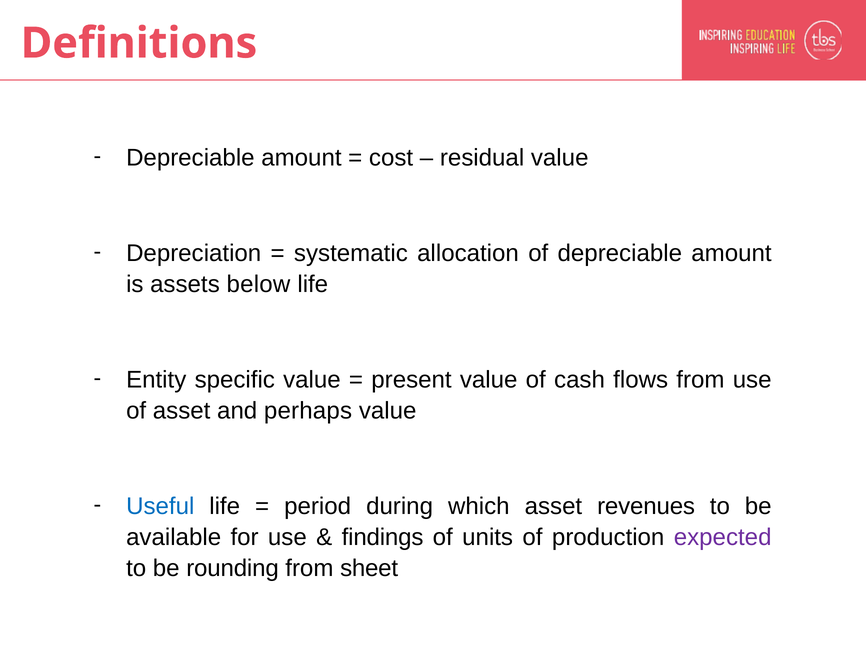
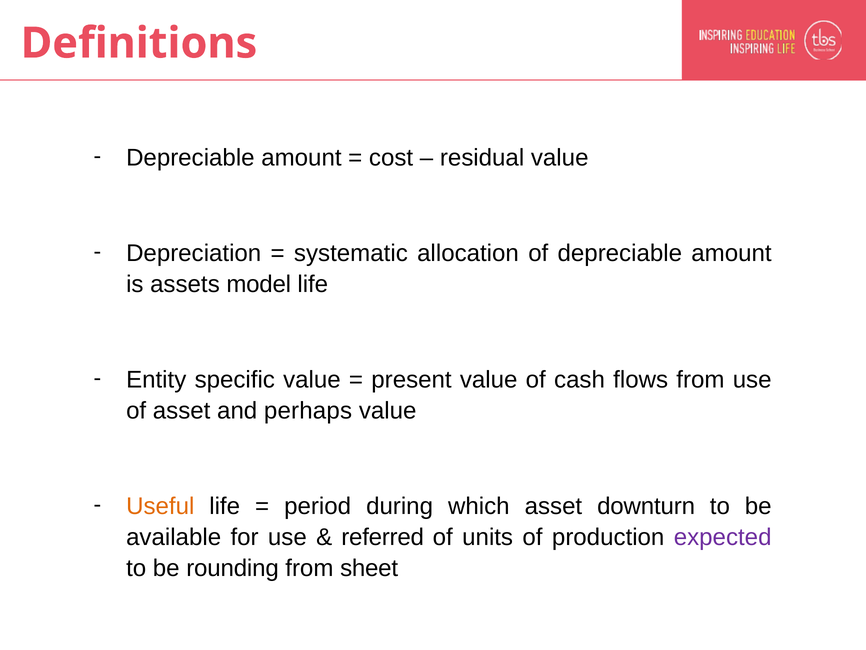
below: below -> model (259, 284)
Useful colour: blue -> orange (160, 506)
revenues: revenues -> downturn (646, 506)
findings: findings -> referred (383, 537)
